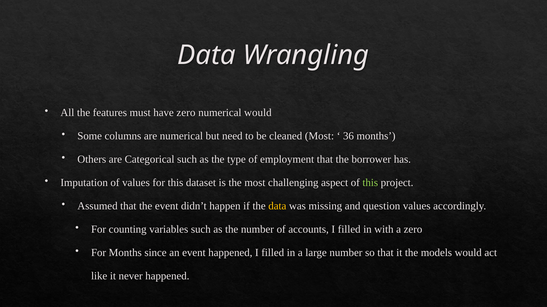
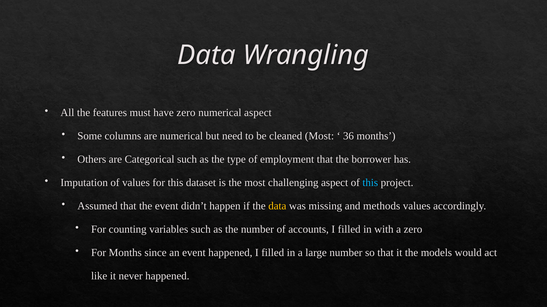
numerical would: would -> aspect (258, 113)
this colour: light green -> light blue (370, 183)
question: question -> methods (382, 206)
